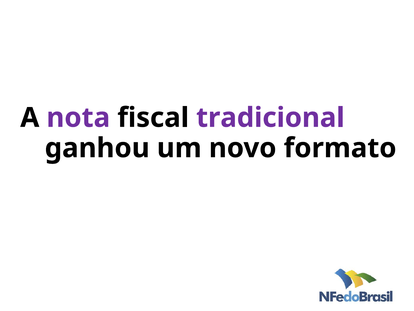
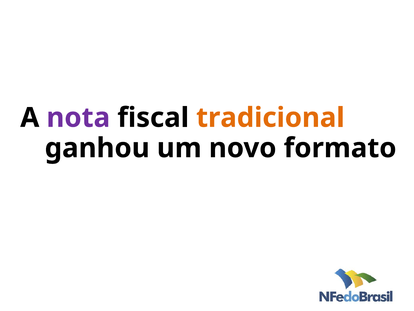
tradicional colour: purple -> orange (270, 118)
